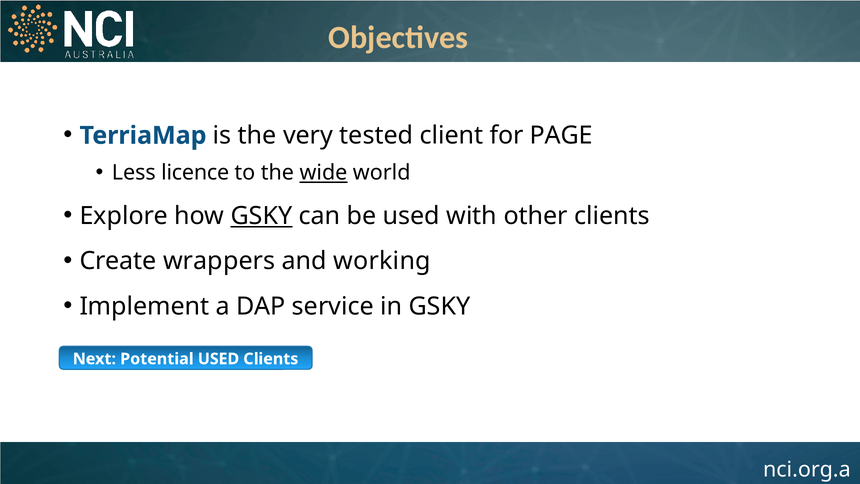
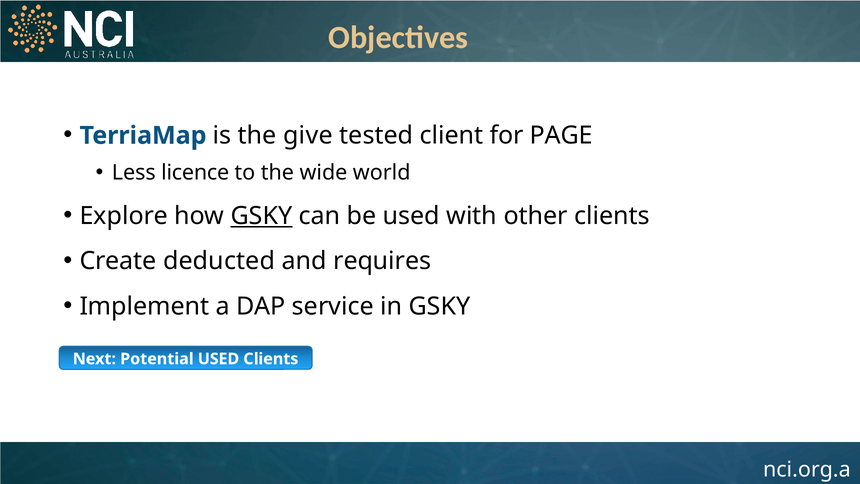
very: very -> give (308, 135)
wide underline: present -> none (323, 173)
wrappers: wrappers -> deducted (219, 261)
working: working -> requires (382, 261)
